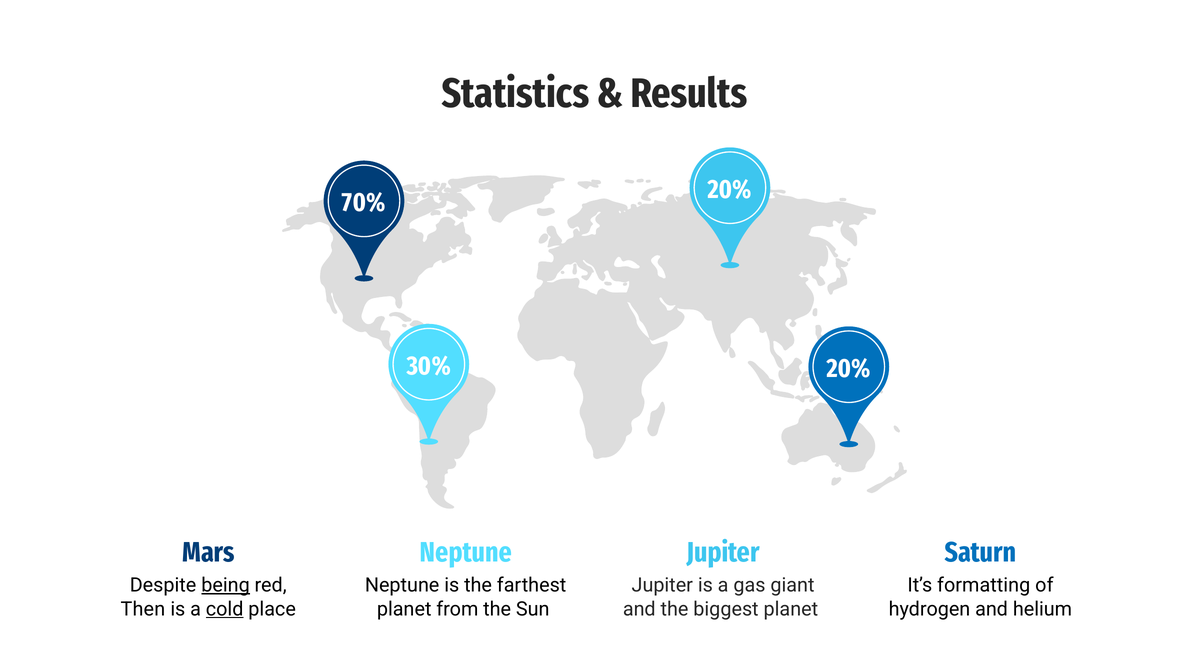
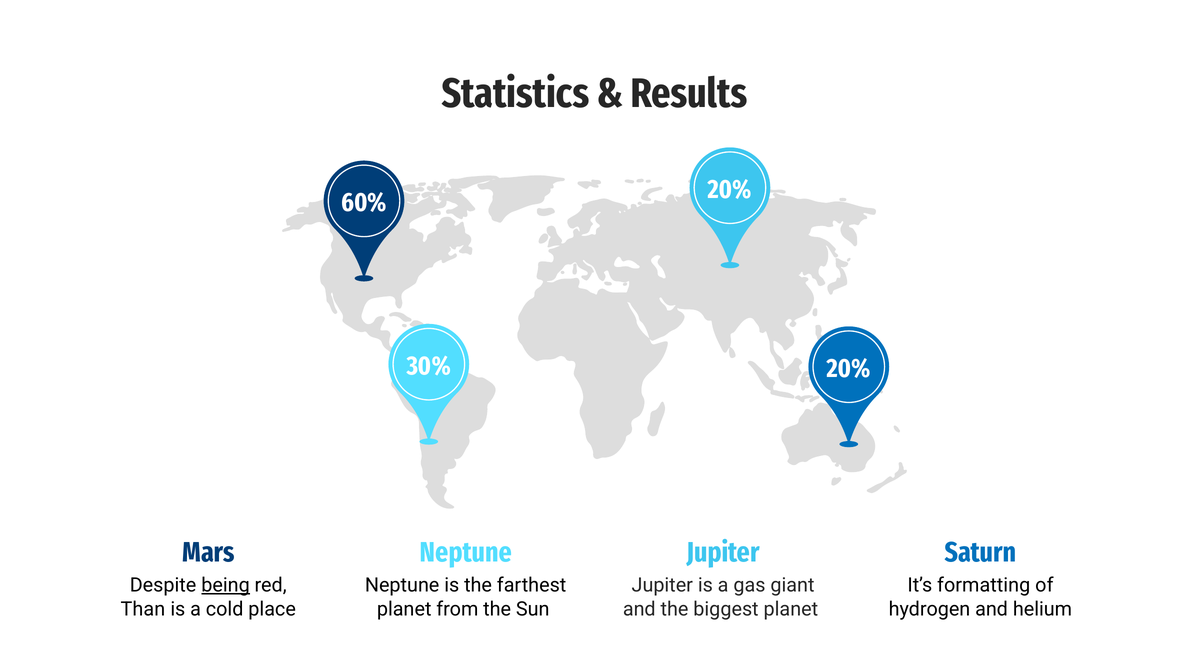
70%: 70% -> 60% (364, 203)
Then: Then -> Than (143, 609)
cold underline: present -> none (225, 609)
